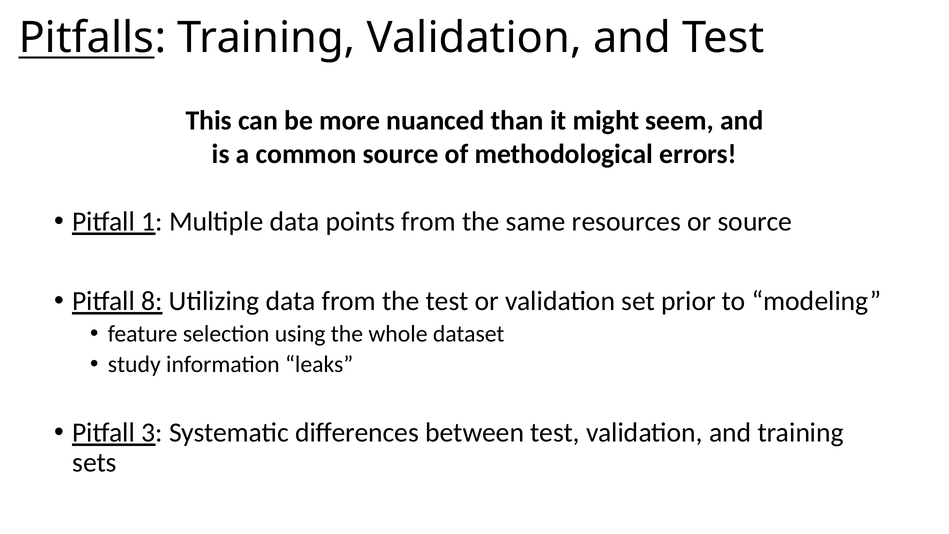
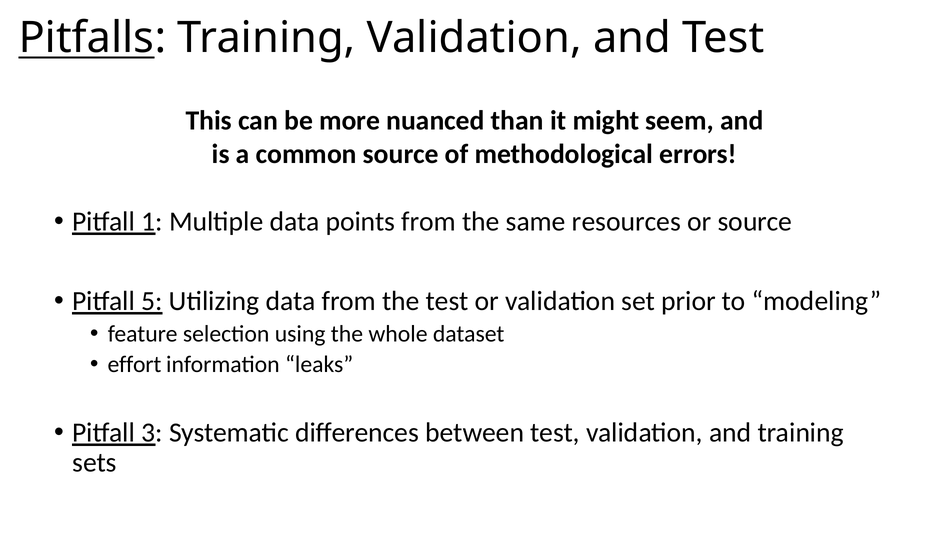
8: 8 -> 5 (152, 301)
study: study -> effort (134, 364)
